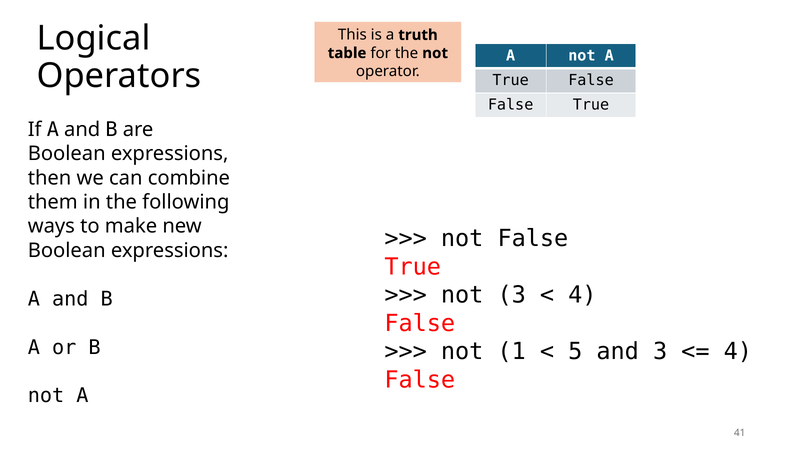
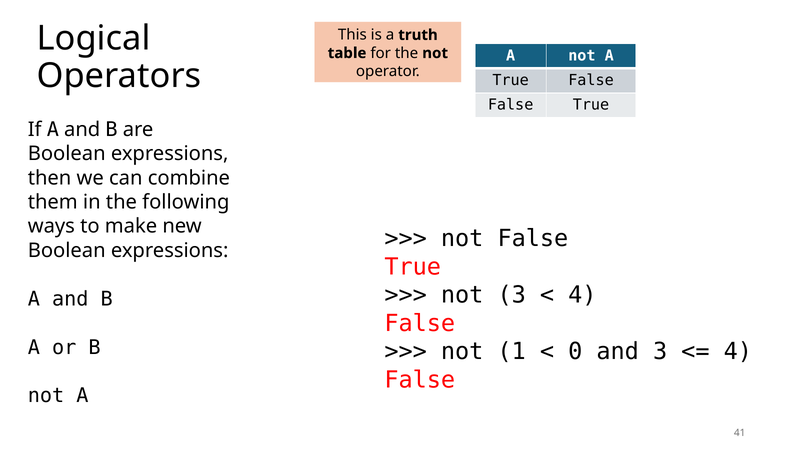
5: 5 -> 0 (575, 352)
